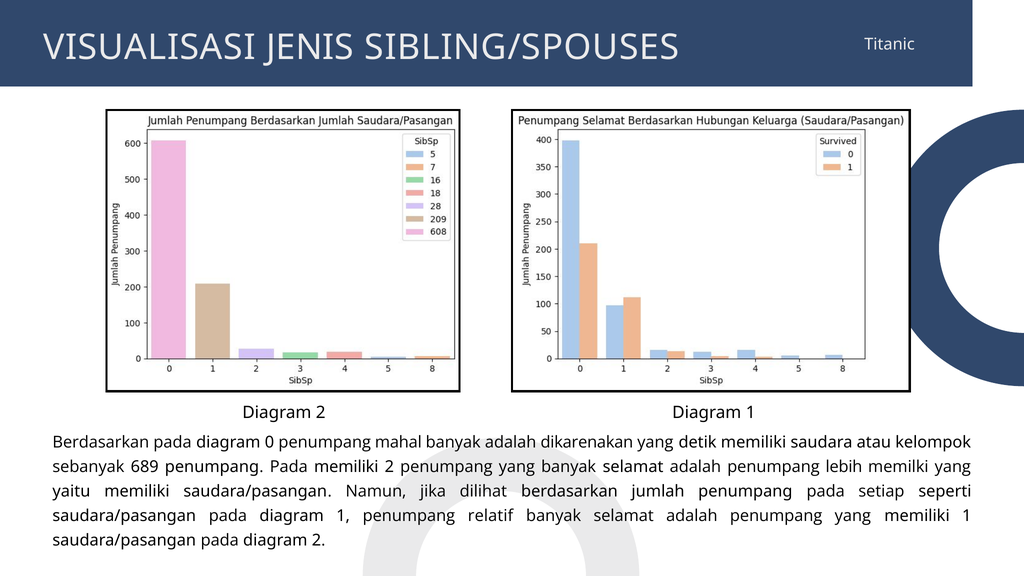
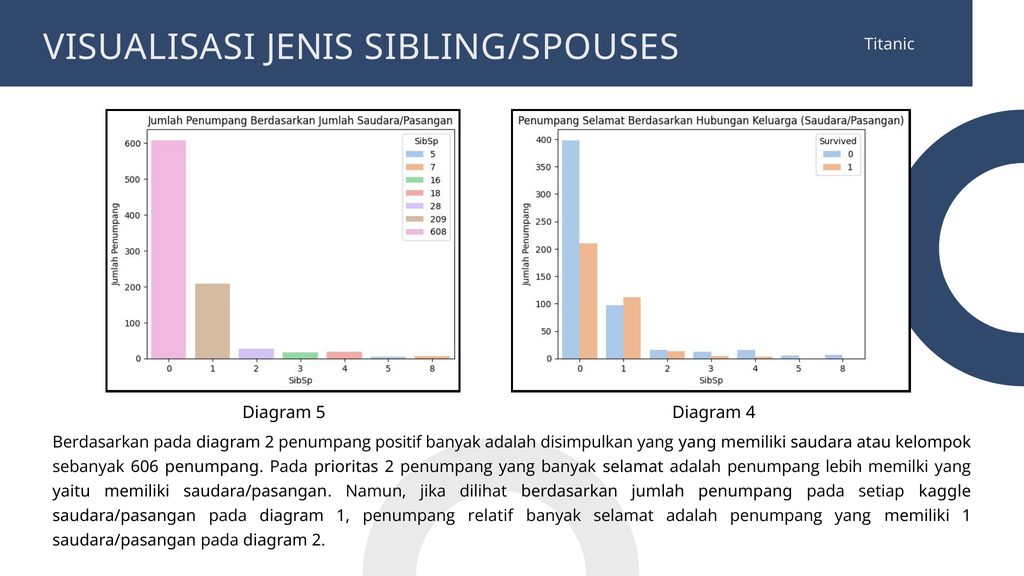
2: 2 -> 5 (321, 413)
1: 1 -> 4 (751, 413)
Berdasarkan pada diagram 0: 0 -> 2 (270, 442)
mahal: mahal -> positif (398, 442)
dikarenakan: dikarenakan -> disimpulkan (587, 442)
yang detik: detik -> yang (697, 442)
689: 689 -> 606 (145, 467)
Pada memiliki: memiliki -> prioritas (346, 467)
seperti: seperti -> kaggle (945, 491)
